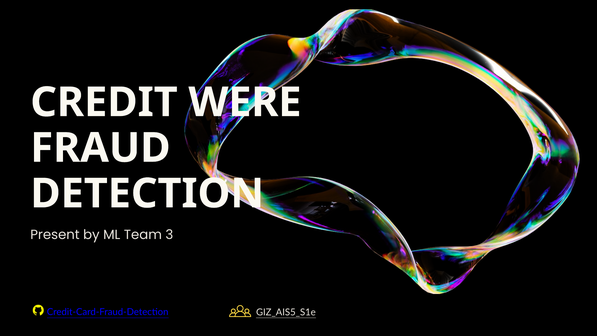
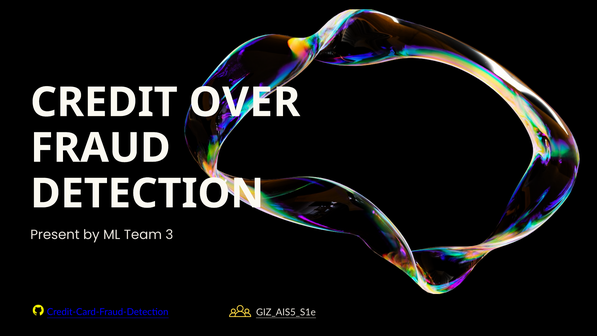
WERE: WERE -> OVER (245, 102)
